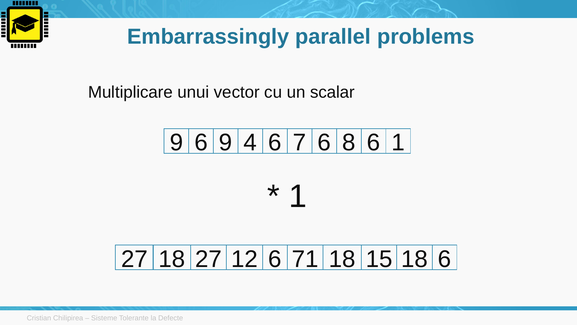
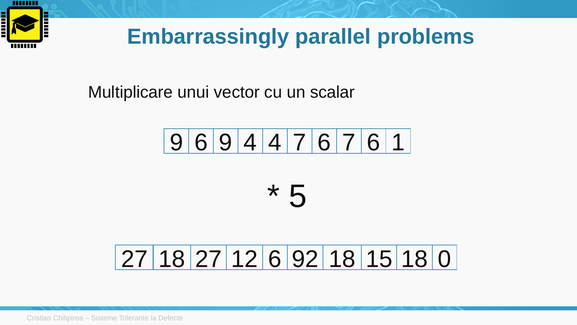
4 6: 6 -> 4 (275, 142)
6 8: 8 -> 7 (349, 142)
1: 1 -> 5 (298, 196)
71: 71 -> 92 (305, 259)
18 6: 6 -> 0 (445, 259)
